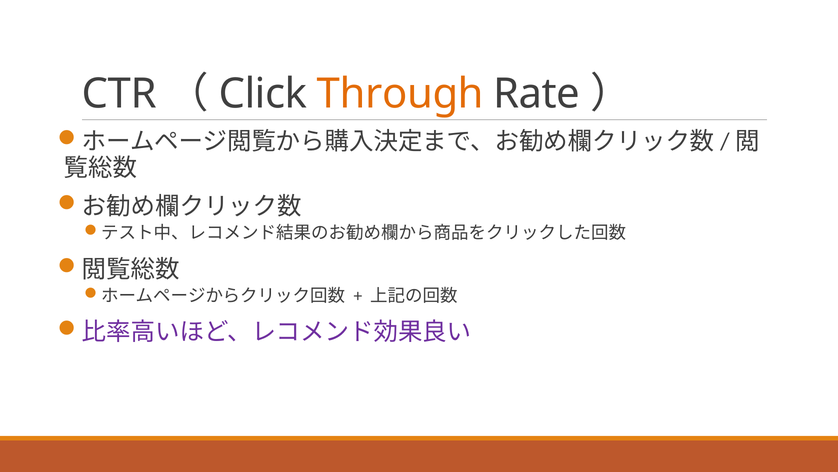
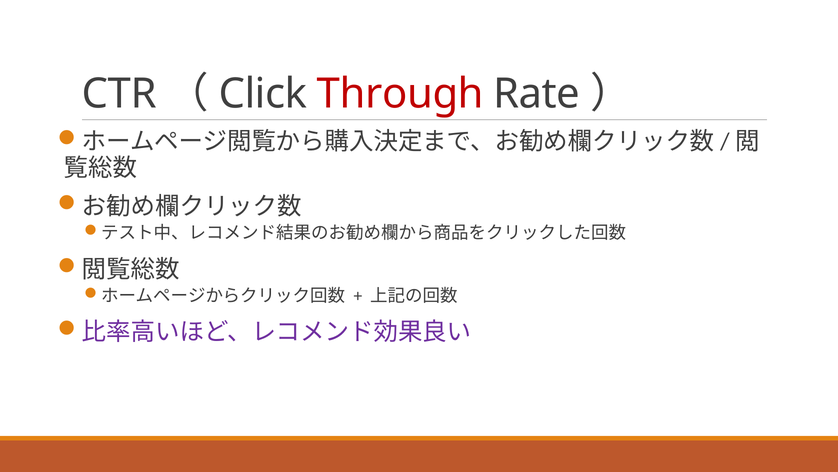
Through colour: orange -> red (400, 94)
